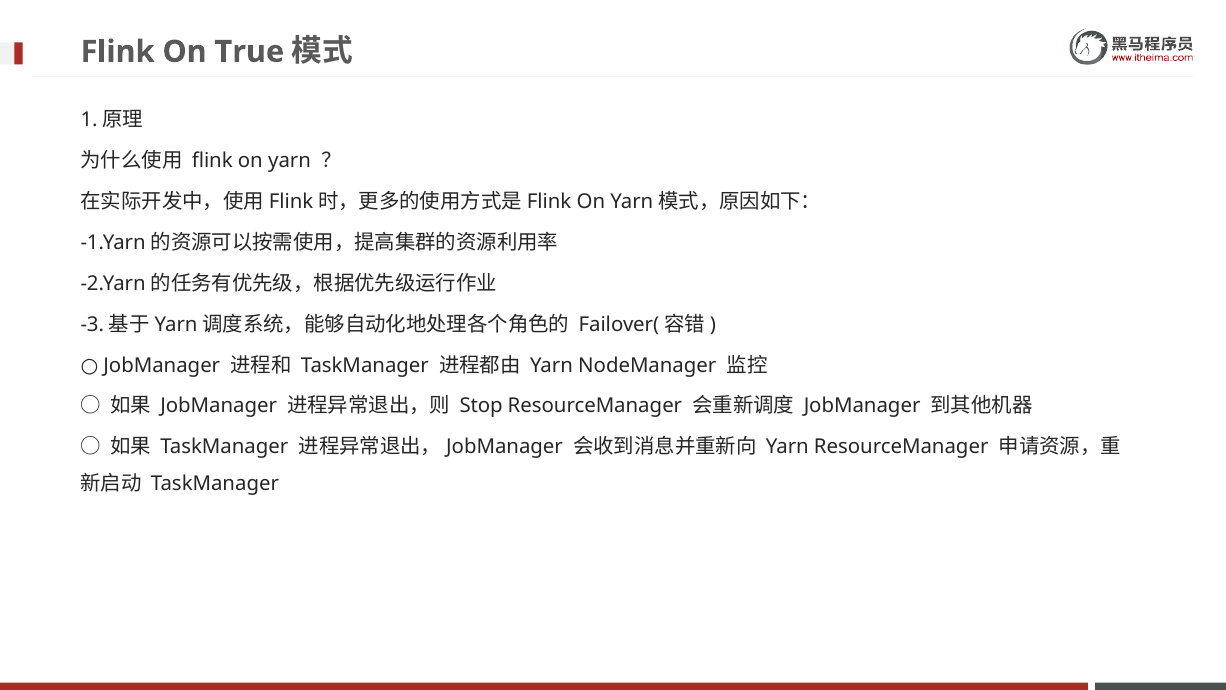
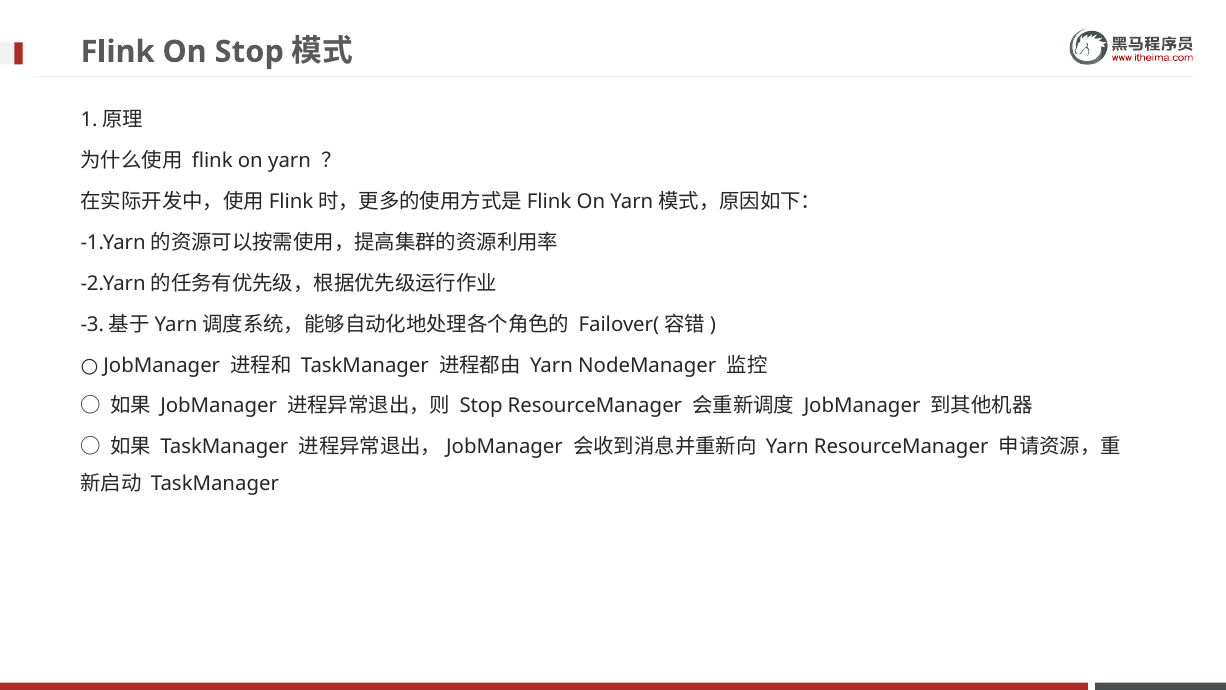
On True: True -> Stop (249, 52)
